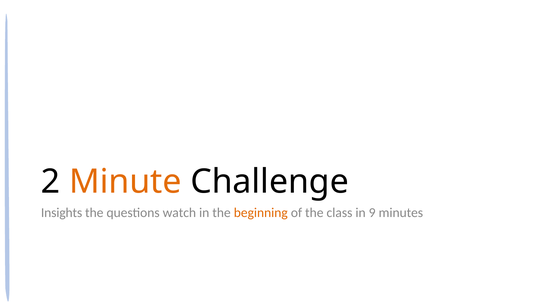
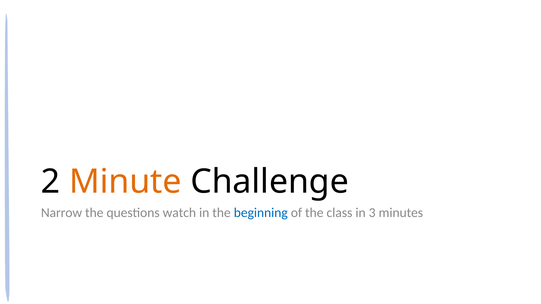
Insights: Insights -> Narrow (62, 213)
beginning colour: orange -> blue (261, 213)
9: 9 -> 3 (372, 213)
